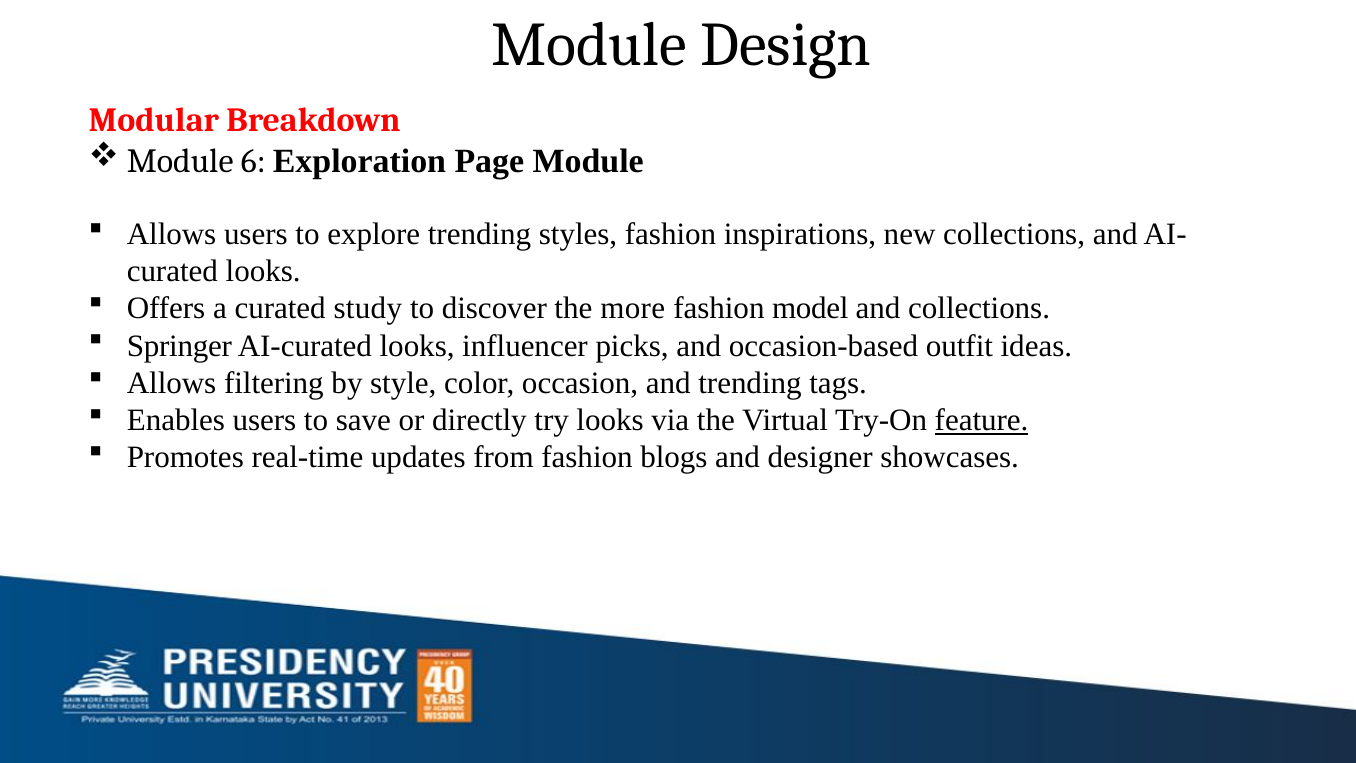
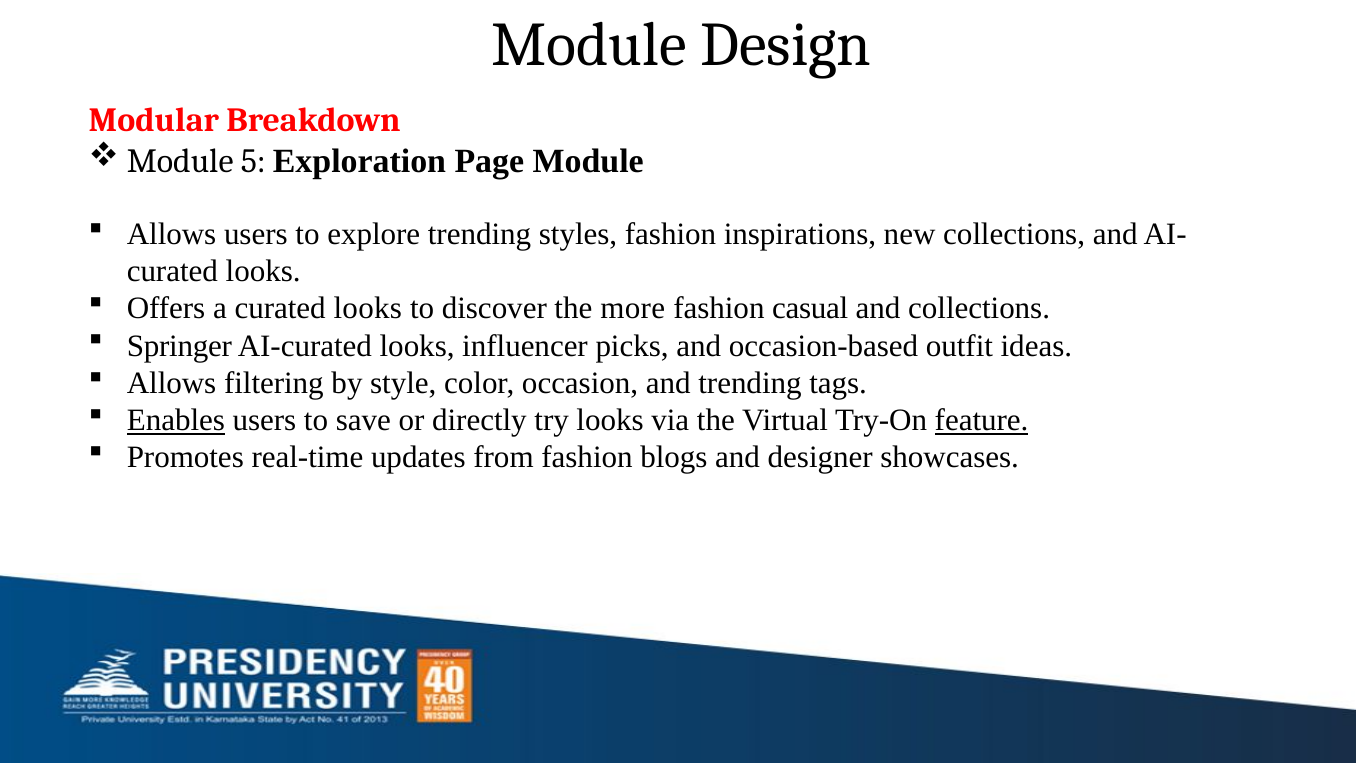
6: 6 -> 5 (253, 161)
a curated study: study -> looks (368, 308)
model: model -> casual (810, 308)
Enables underline: none -> present (176, 420)
